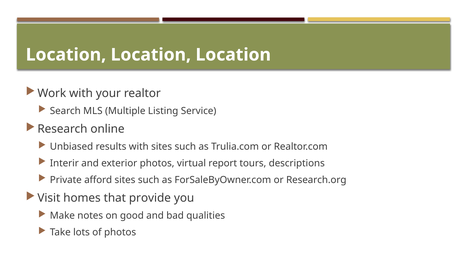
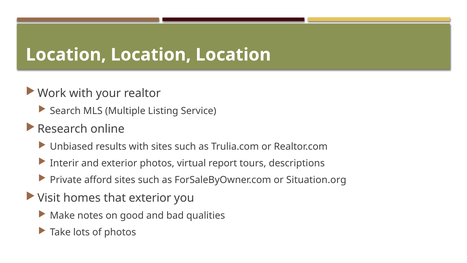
Research.org: Research.org -> Situation.org (316, 180)
that provide: provide -> exterior (150, 198)
